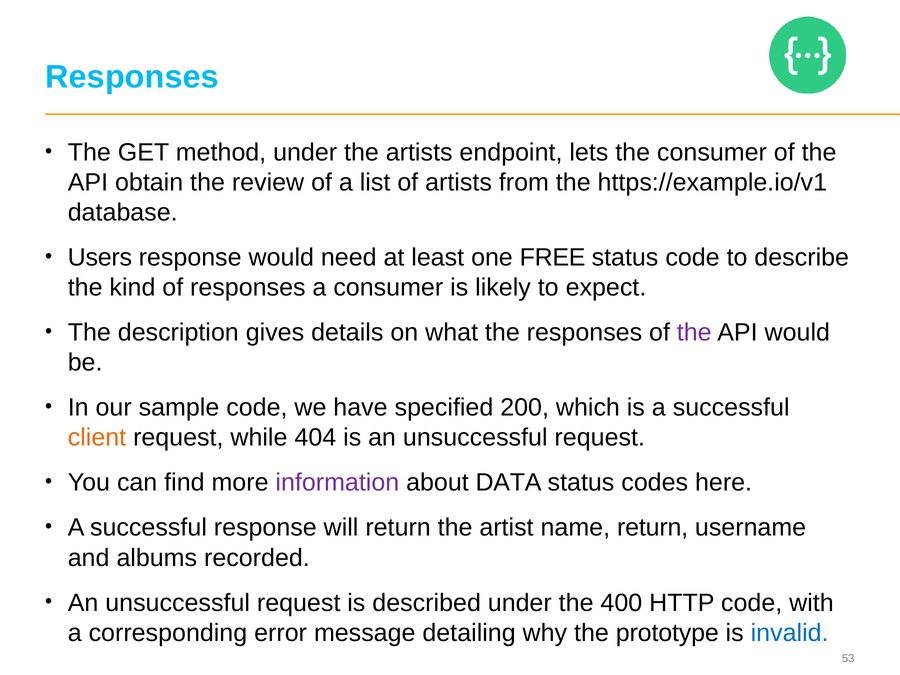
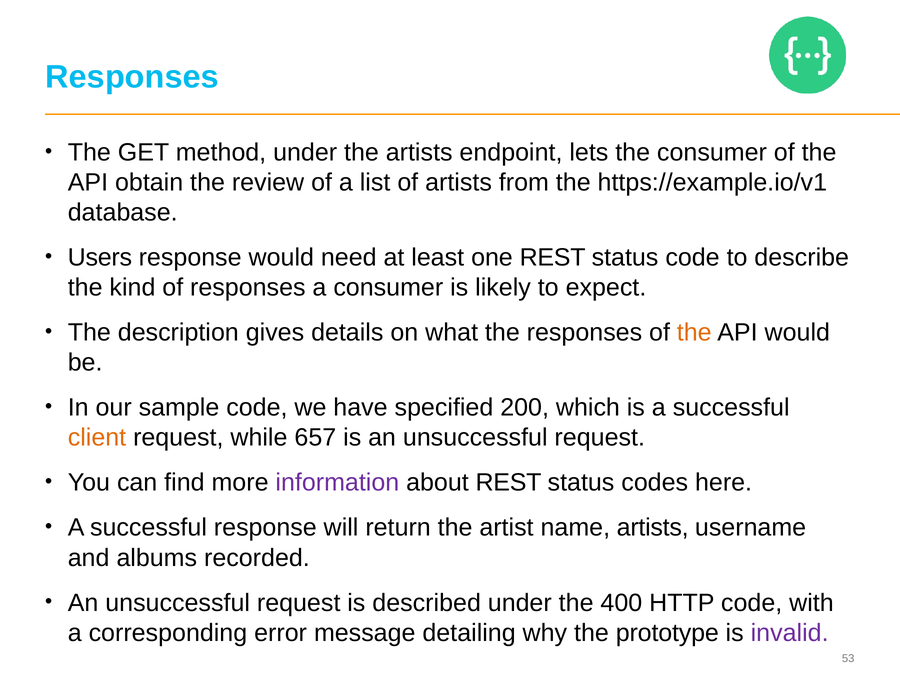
one FREE: FREE -> REST (553, 258)
the colour: purple -> orange (694, 333)
404: 404 -> 657 (315, 438)
about DATA: DATA -> REST (509, 483)
name return: return -> artists (653, 528)
invalid colour: blue -> purple (790, 633)
